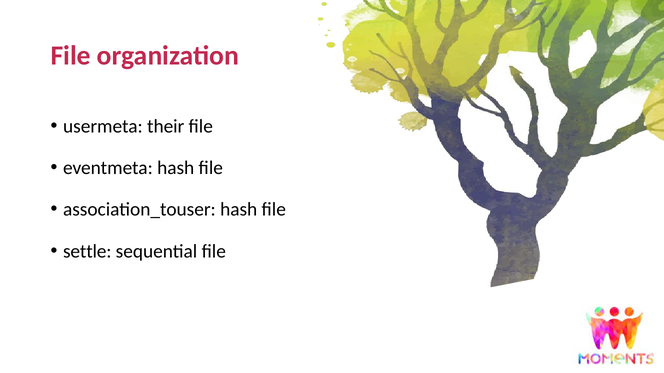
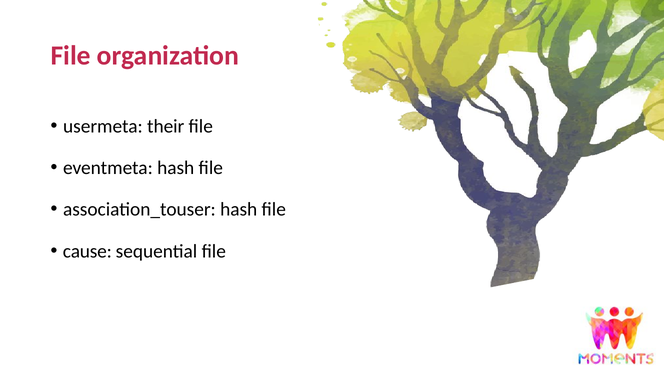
settle: settle -> cause (87, 252)
